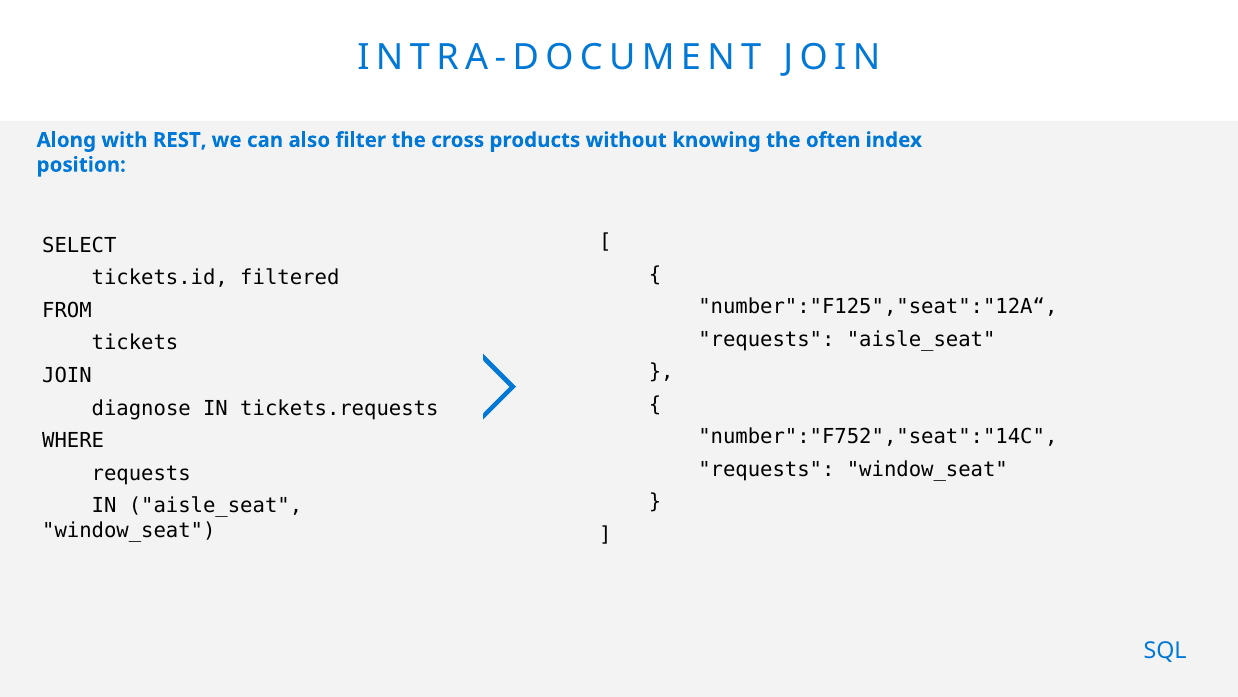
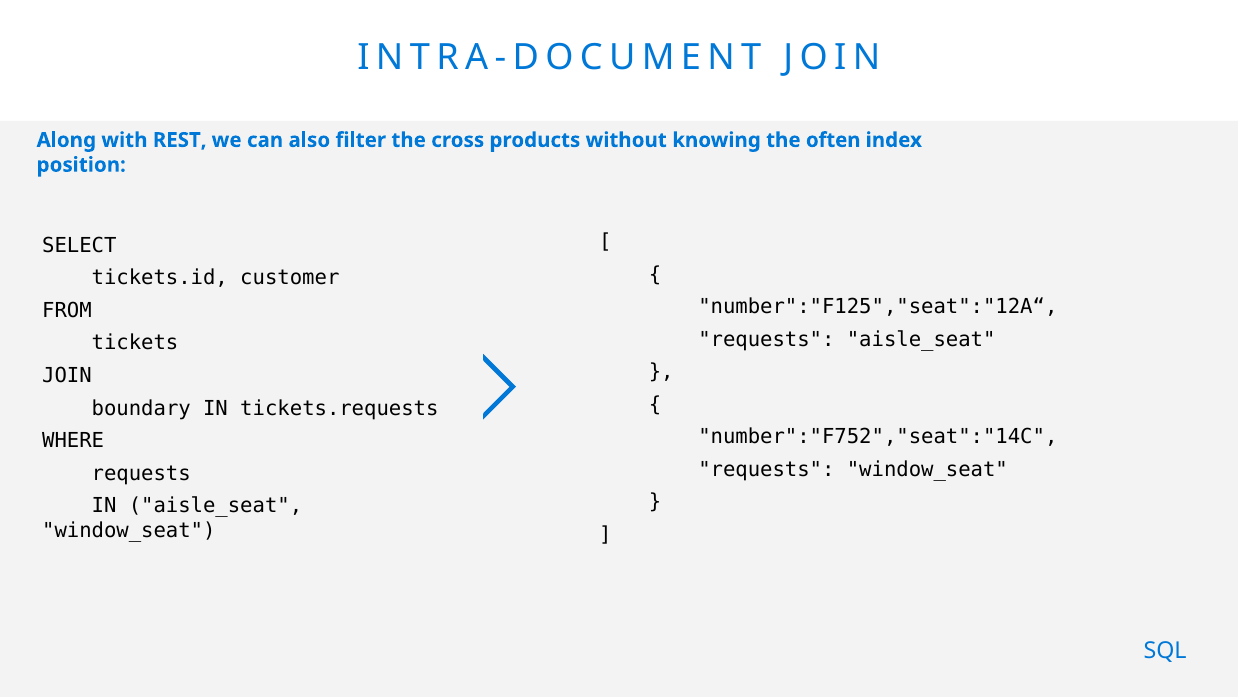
filtered: filtered -> customer (290, 278)
diagnose: diagnose -> boundary (141, 408)
